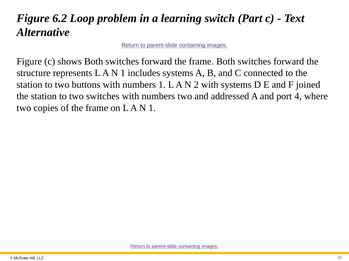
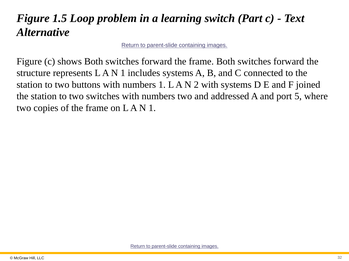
6.2: 6.2 -> 1.5 (60, 18)
4: 4 -> 5 (298, 96)
